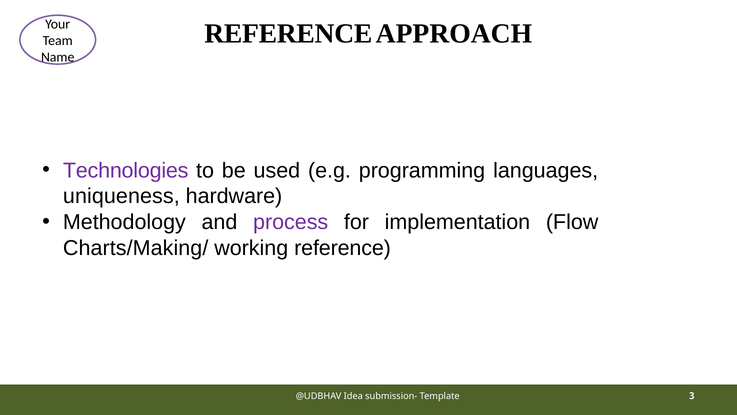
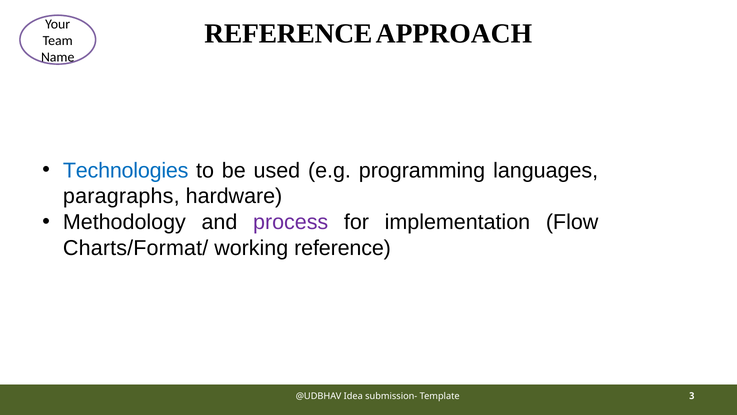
Technologies colour: purple -> blue (126, 170)
uniqueness: uniqueness -> paragraphs (121, 196)
Charts/Making/: Charts/Making/ -> Charts/Format/ (136, 248)
